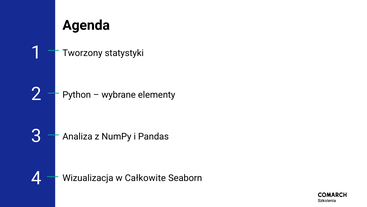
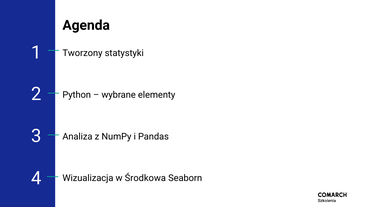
Całkowite: Całkowite -> Środkowa (145, 178)
